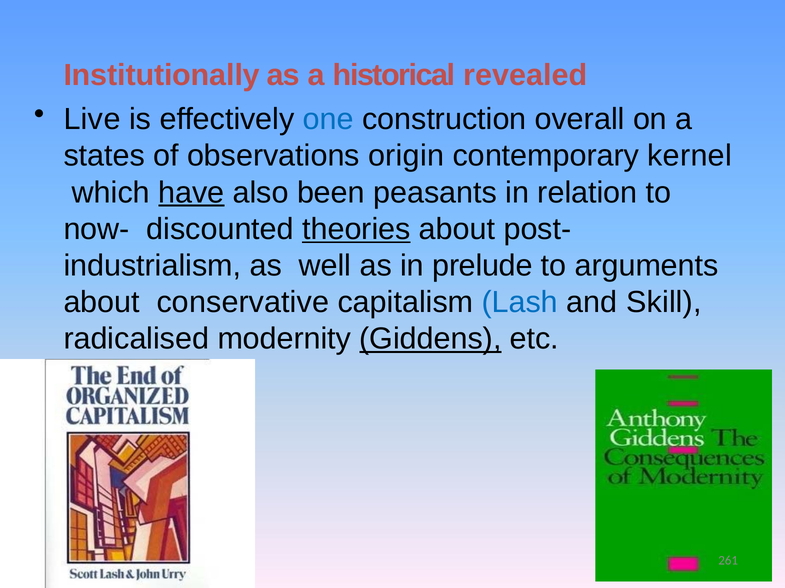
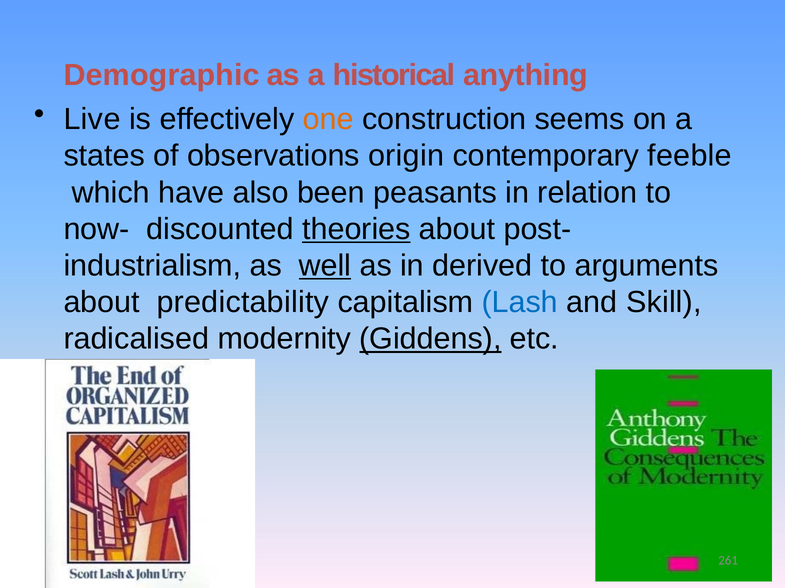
Institutionally: Institutionally -> Demographic (162, 75)
revealed: revealed -> anything (526, 75)
one colour: blue -> orange (328, 119)
overall: overall -> seems (580, 119)
kernel: kernel -> feeble (690, 156)
have underline: present -> none (191, 193)
well underline: none -> present (325, 266)
prelude: prelude -> derived (482, 266)
conservative: conservative -> predictability (243, 303)
